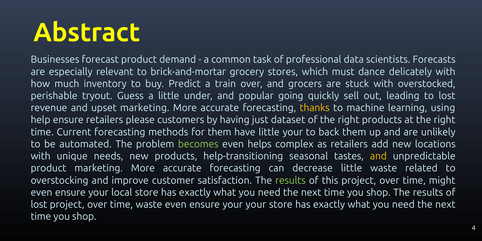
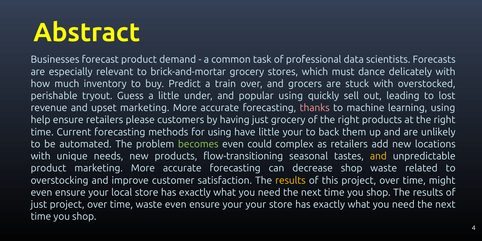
popular going: going -> using (291, 96)
thanks colour: yellow -> pink (315, 108)
just dataset: dataset -> grocery (288, 120)
for them: them -> using (220, 132)
helps: helps -> could (260, 144)
help-transitioning: help-transitioning -> flow-transitioning (243, 156)
decrease little: little -> shop (352, 168)
results colour: light green -> yellow (290, 180)
lost: lost -> just (39, 204)
